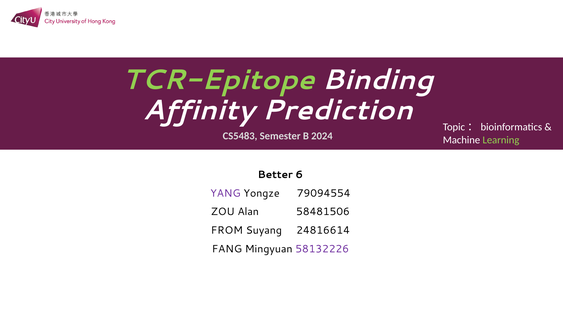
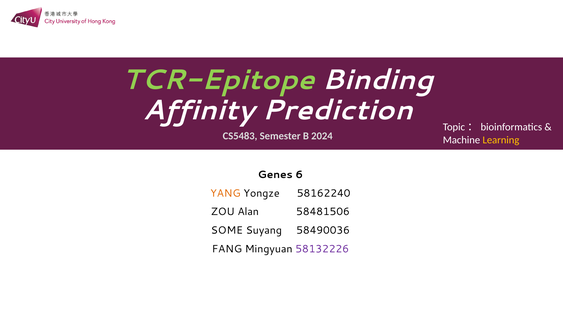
Learning colour: light green -> yellow (501, 140)
Better: Better -> Genes (275, 174)
YANG colour: purple -> orange (225, 193)
79094554: 79094554 -> 58162240 (324, 193)
FROM: FROM -> SOME (227, 230)
24816614: 24816614 -> 58490036 (323, 230)
